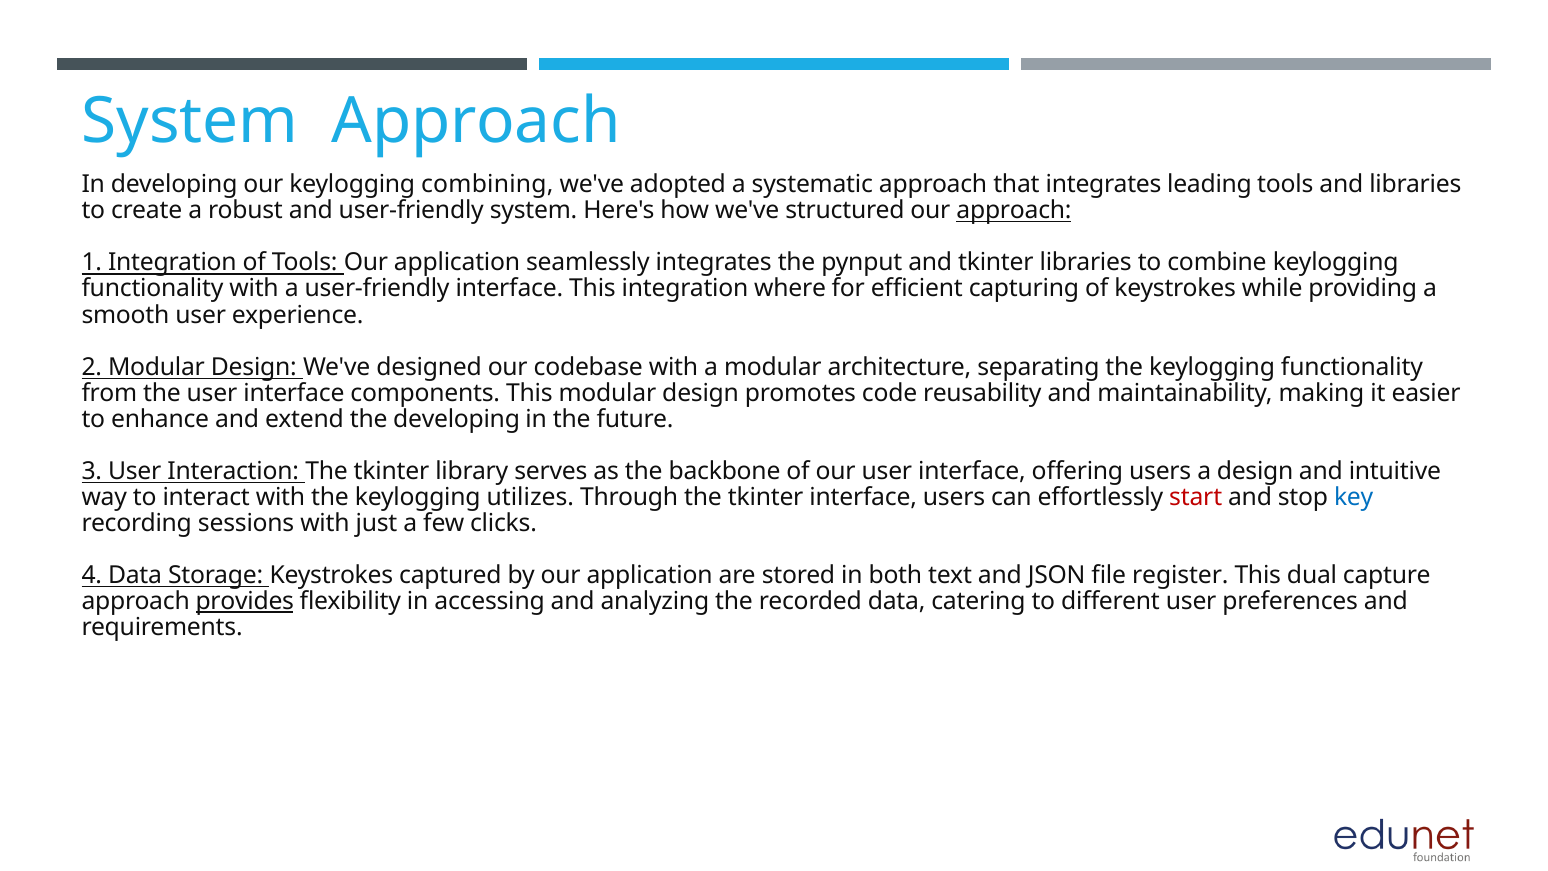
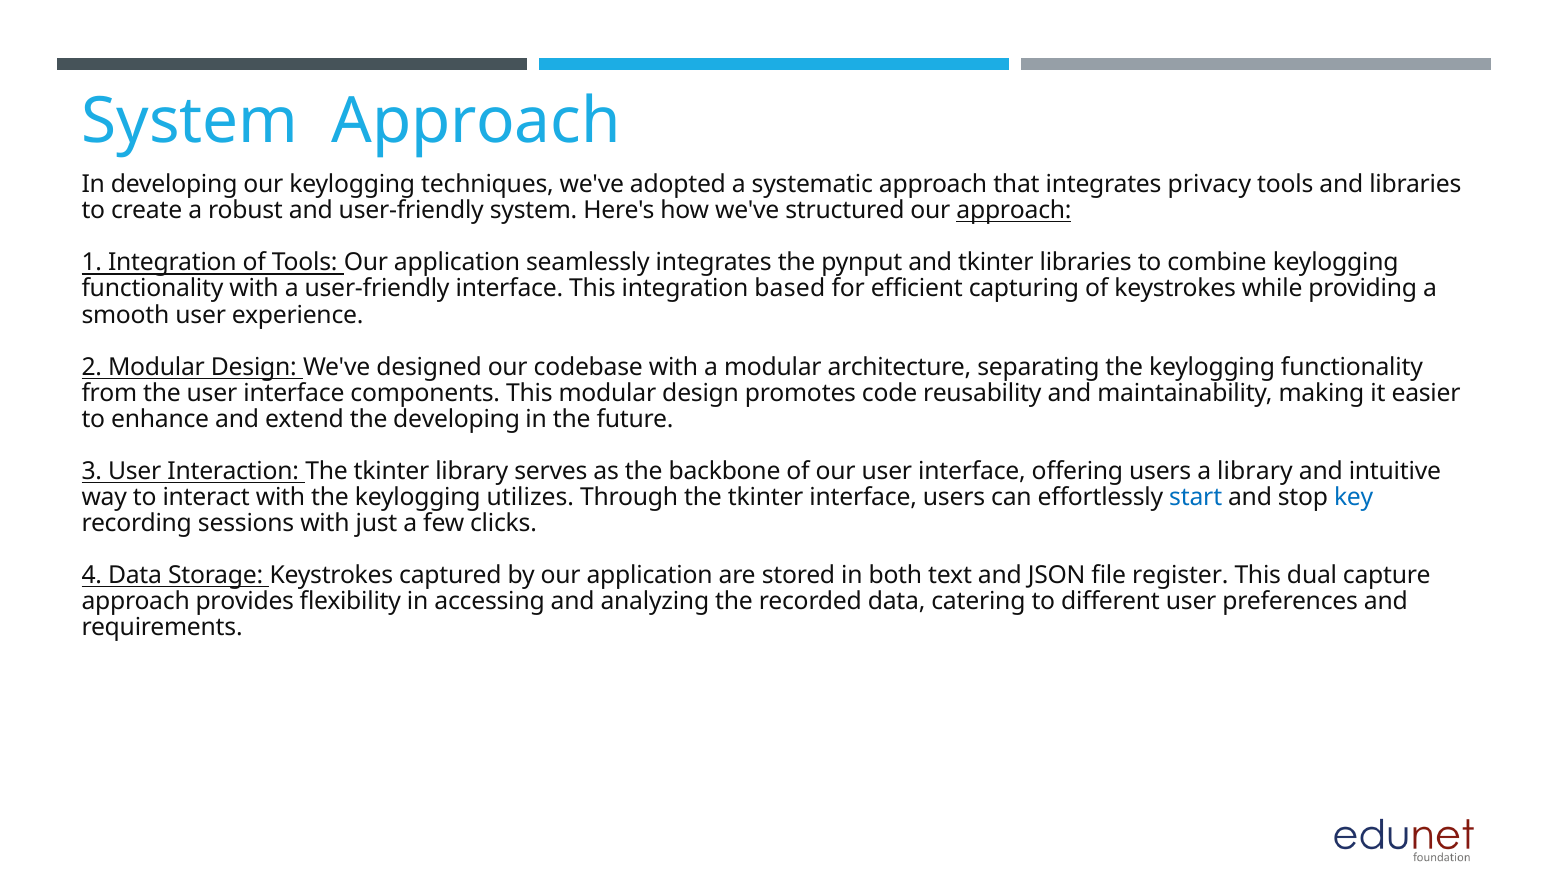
combining: combining -> techniques (488, 185)
leading: leading -> privacy (1209, 185)
where: where -> based (790, 289)
a design: design -> library (1255, 471)
start colour: red -> blue (1196, 497)
provides underline: present -> none (245, 601)
